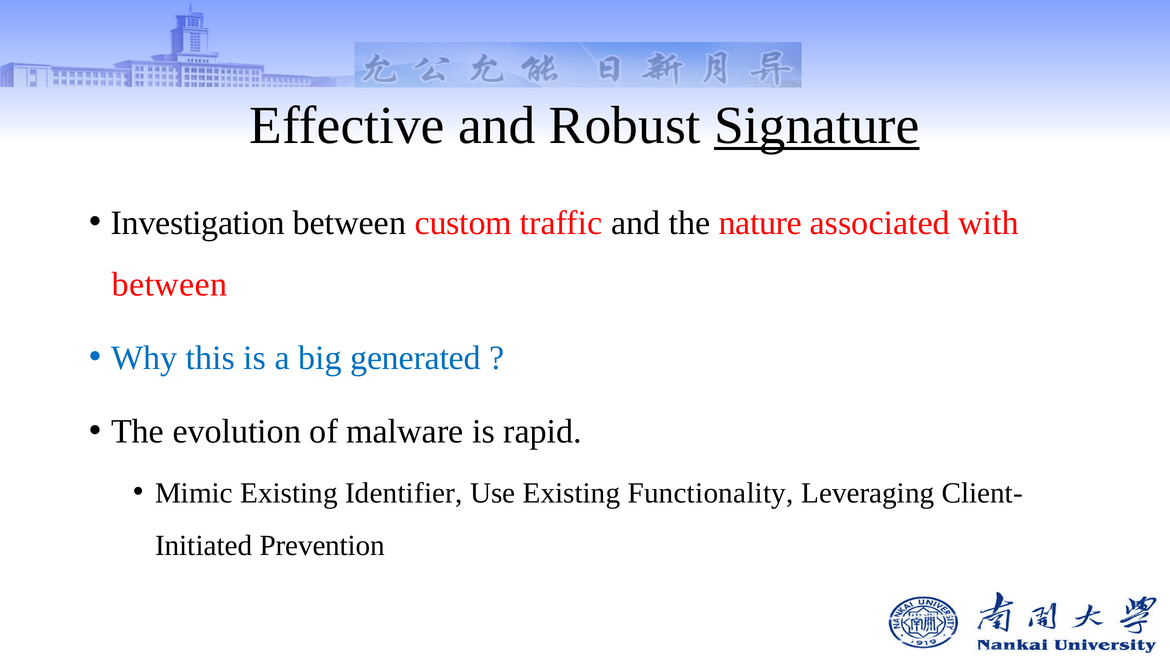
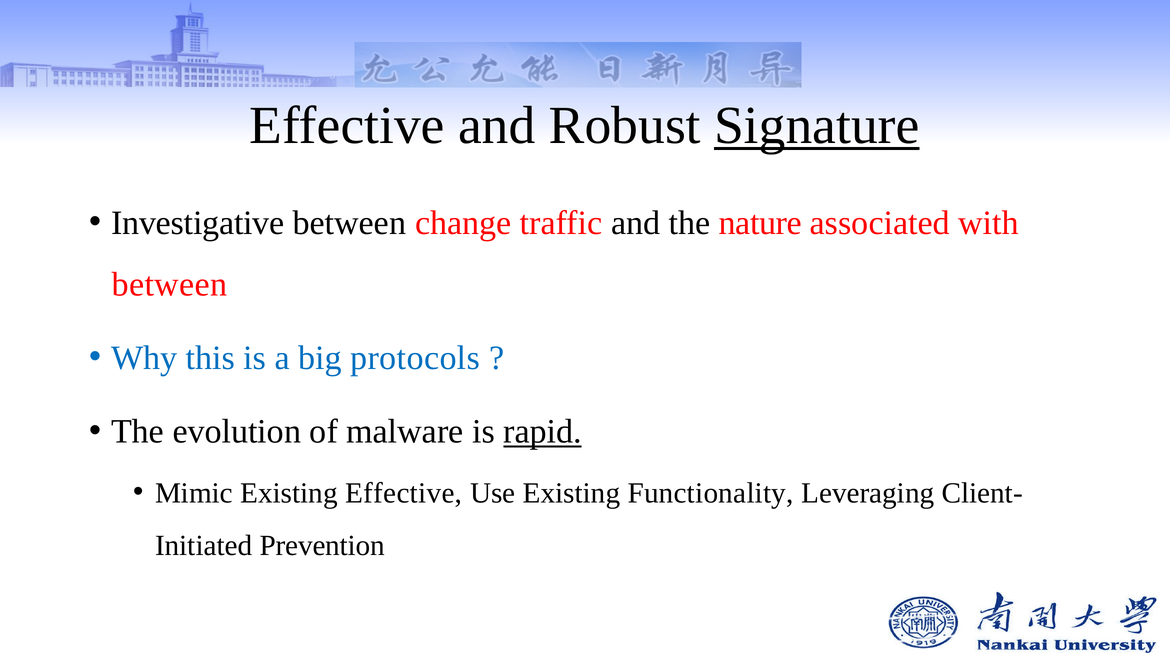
Investigation: Investigation -> Investigative (198, 223)
custom: custom -> change (463, 223)
generated: generated -> protocols (415, 358)
rapid underline: none -> present (542, 432)
Existing Identifier: Identifier -> Effective (404, 493)
